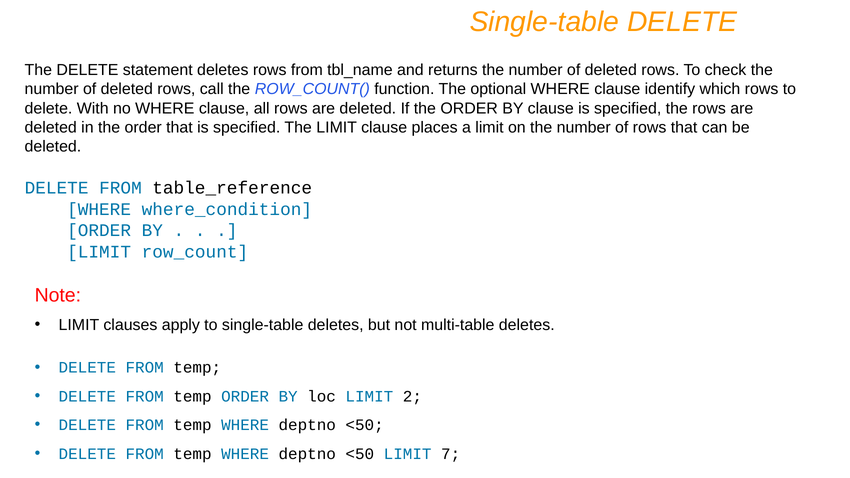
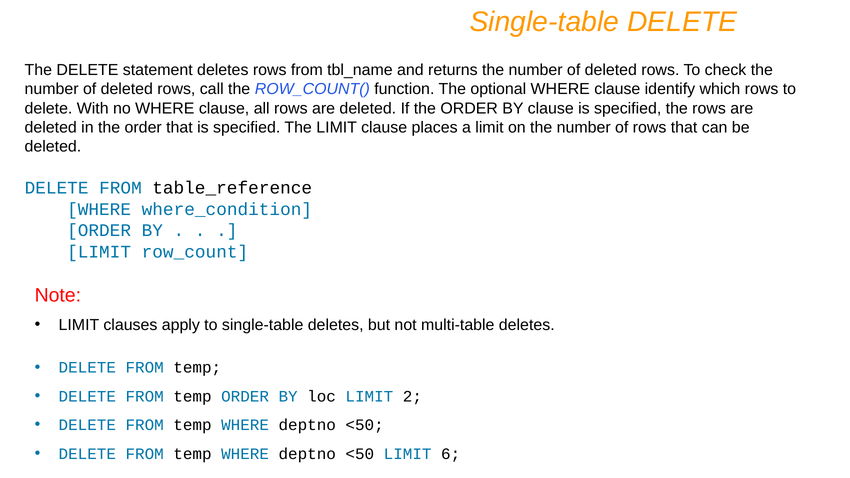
7: 7 -> 6 (451, 454)
